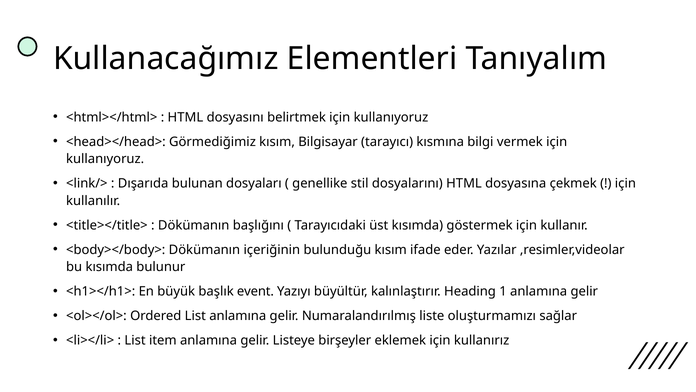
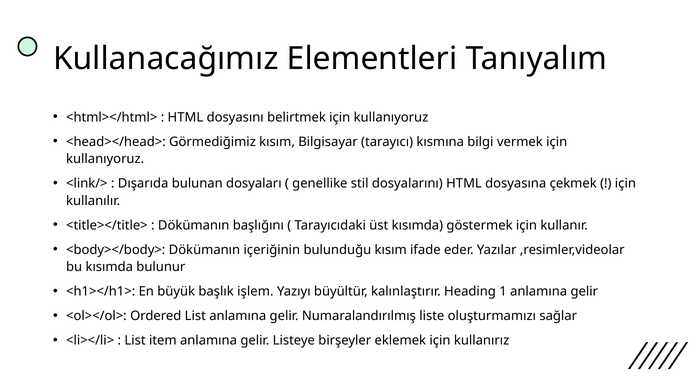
event: event -> işlem (255, 291)
